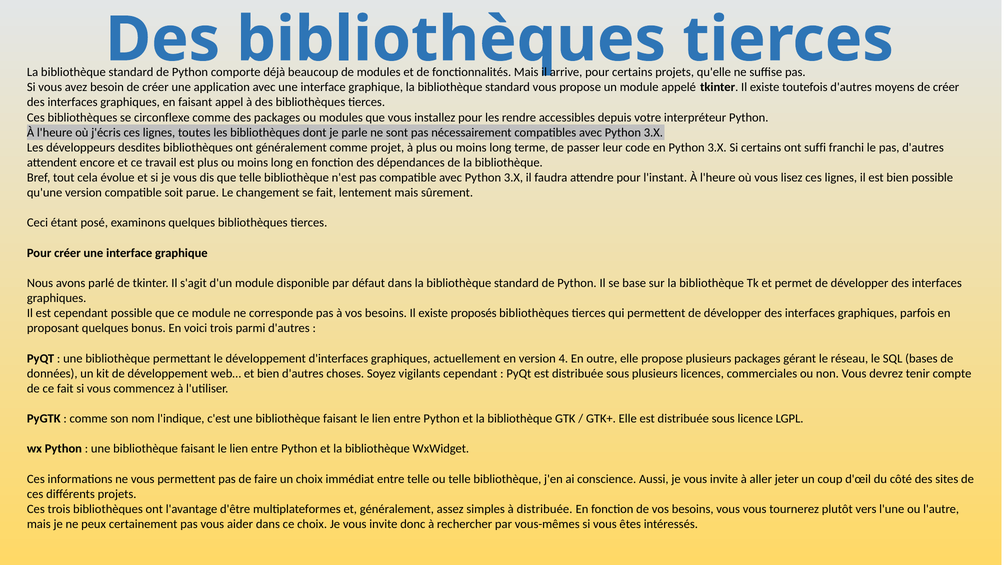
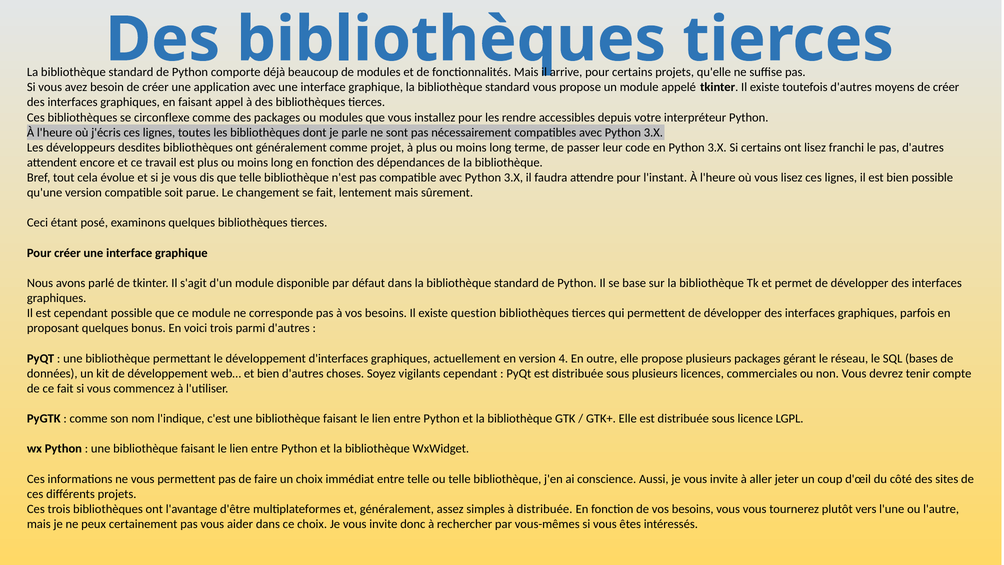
ont suffi: suffi -> lisez (815, 147)
proposés: proposés -> question (474, 313)
